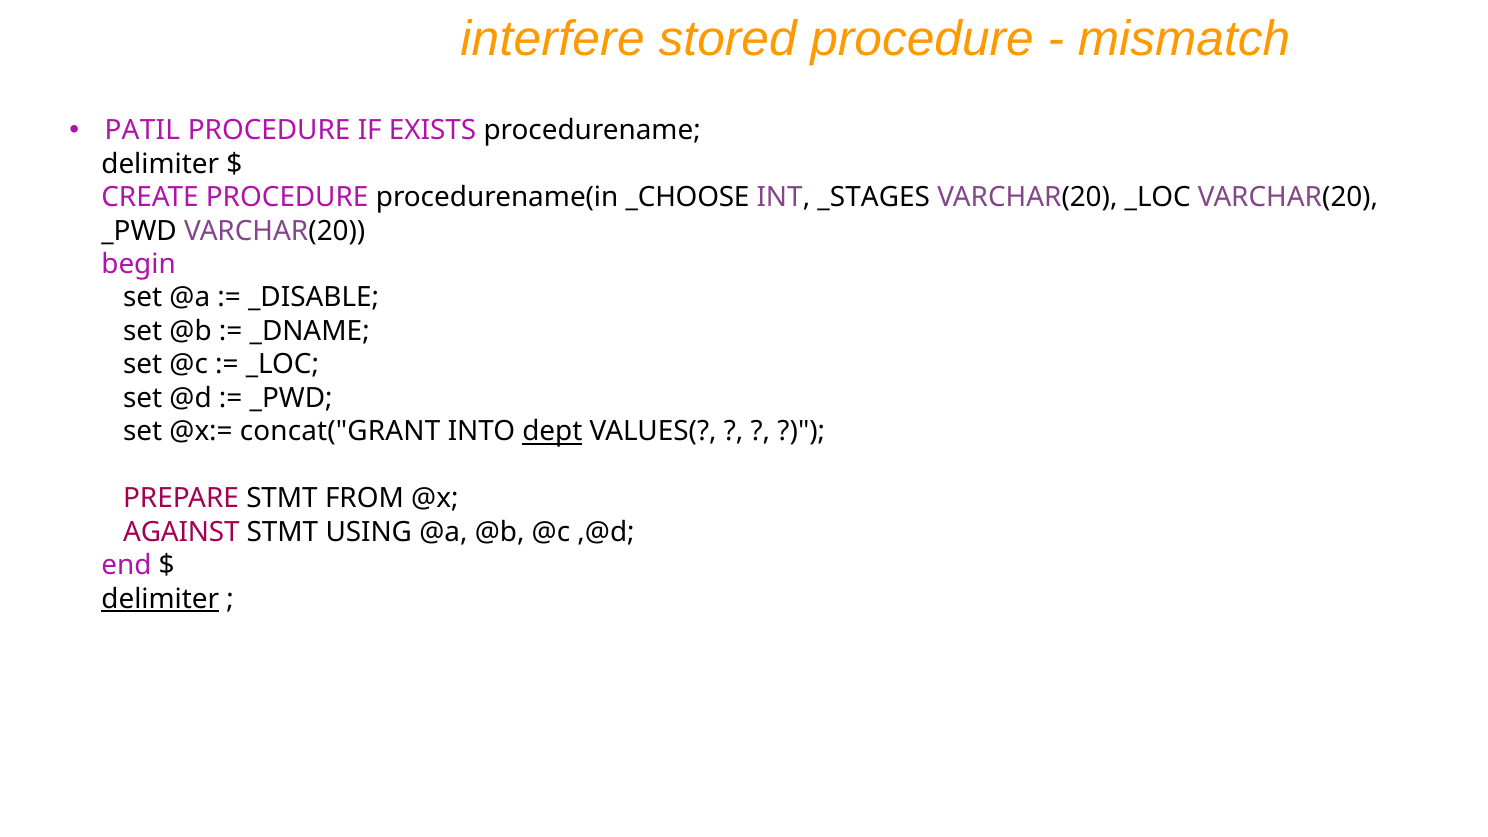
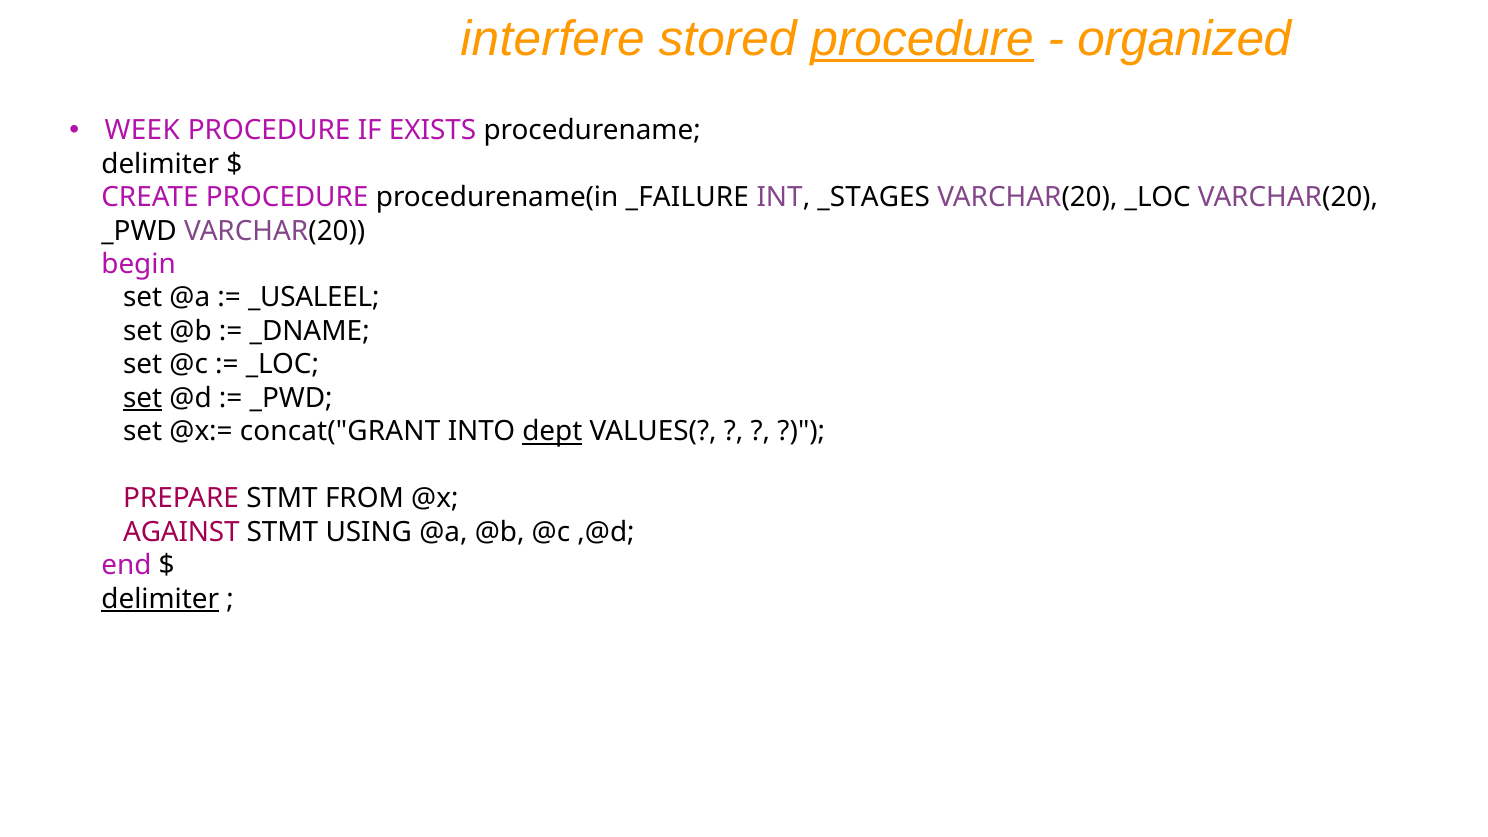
procedure underline: none -> present (922, 39)
mismatch: mismatch -> organized (1184, 39)
PATIL: PATIL -> WEEK (142, 130)
_CHOOSE: _CHOOSE -> _FAILURE (687, 197)
_DISABLE: _DISABLE -> _USALEEL (314, 298)
set underline: none -> present (143, 398)
